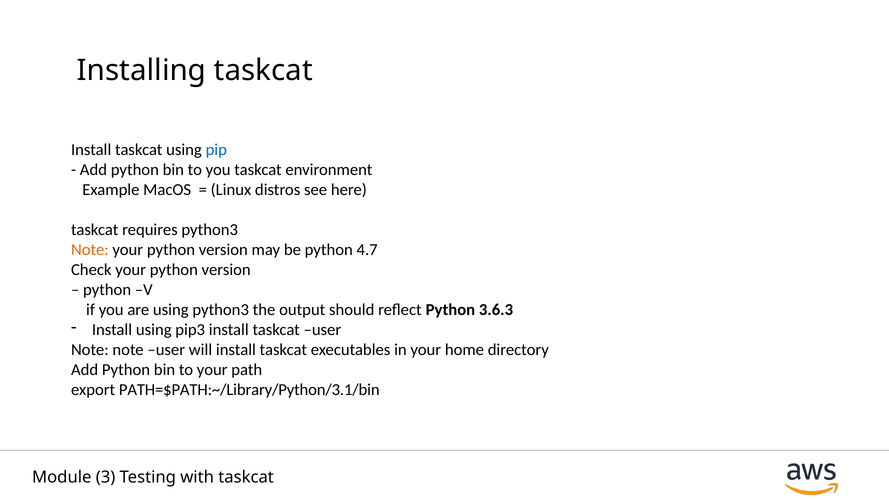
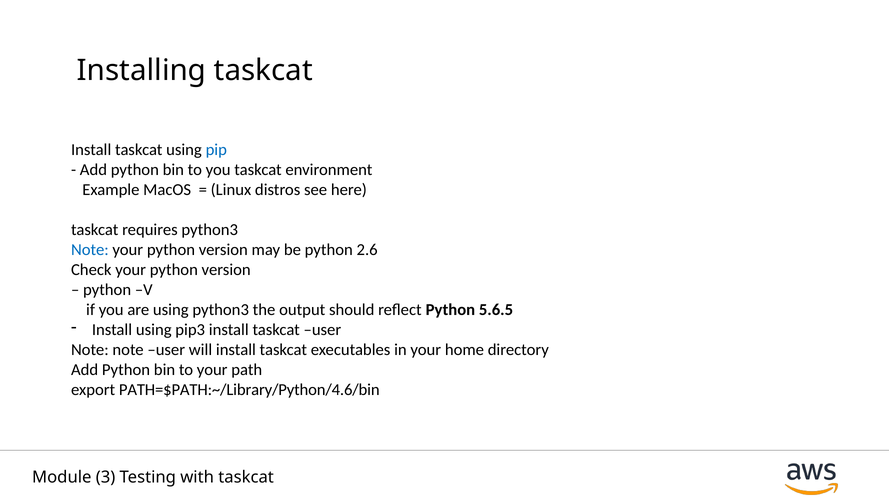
Note colour: orange -> blue (90, 250)
4.7: 4.7 -> 2.6 (367, 250)
3.6.3: 3.6.3 -> 5.6.5 (496, 310)
PATH=$PATH:~/Library/Python/3.1/bin: PATH=$PATH:~/Library/Python/3.1/bin -> PATH=$PATH:~/Library/Python/4.6/bin (249, 390)
